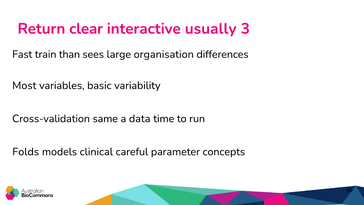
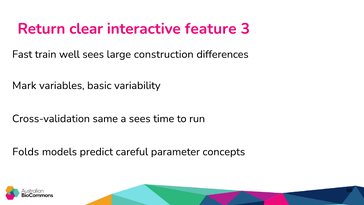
usually: usually -> feature (211, 29)
than: than -> well (69, 54)
organisation: organisation -> construction (164, 54)
Most: Most -> Mark (24, 85)
a data: data -> sees (140, 118)
clinical: clinical -> predict (96, 152)
